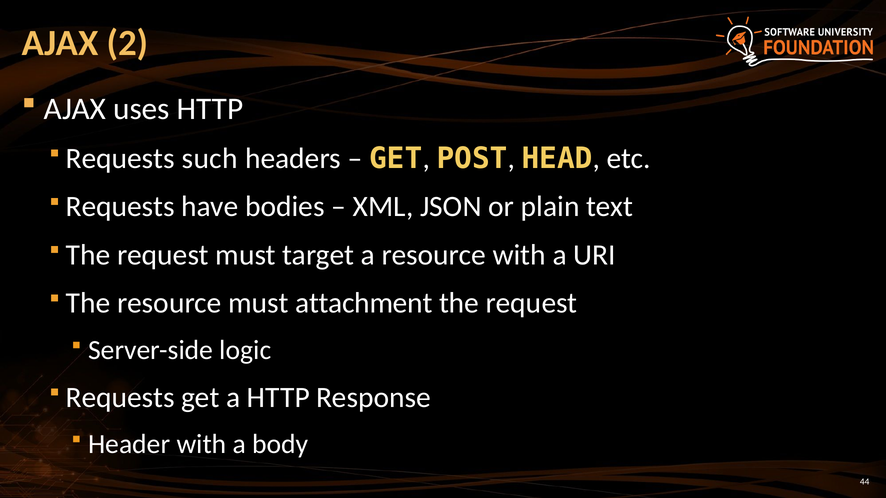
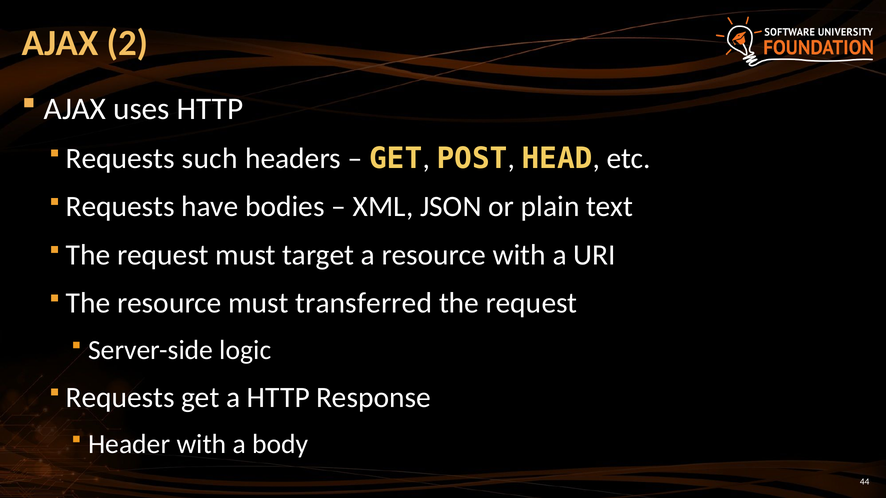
attachment: attachment -> transferred (364, 303)
